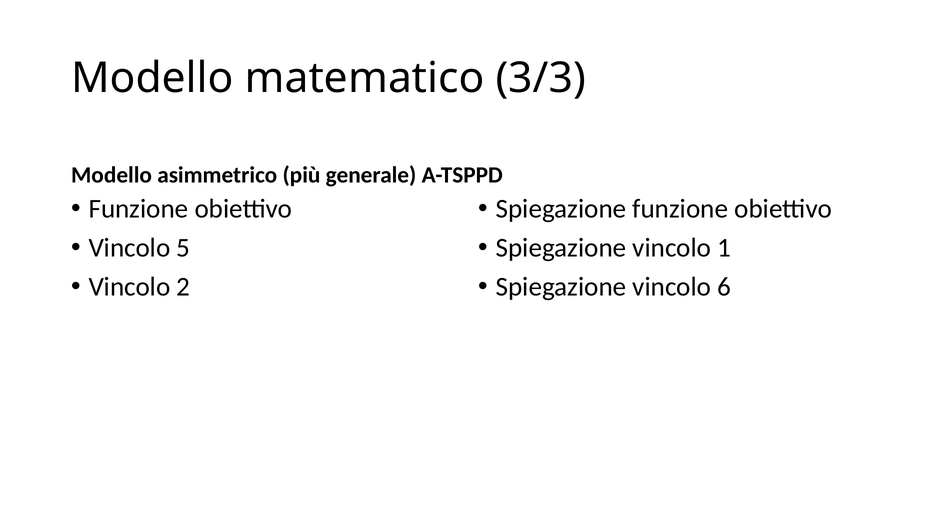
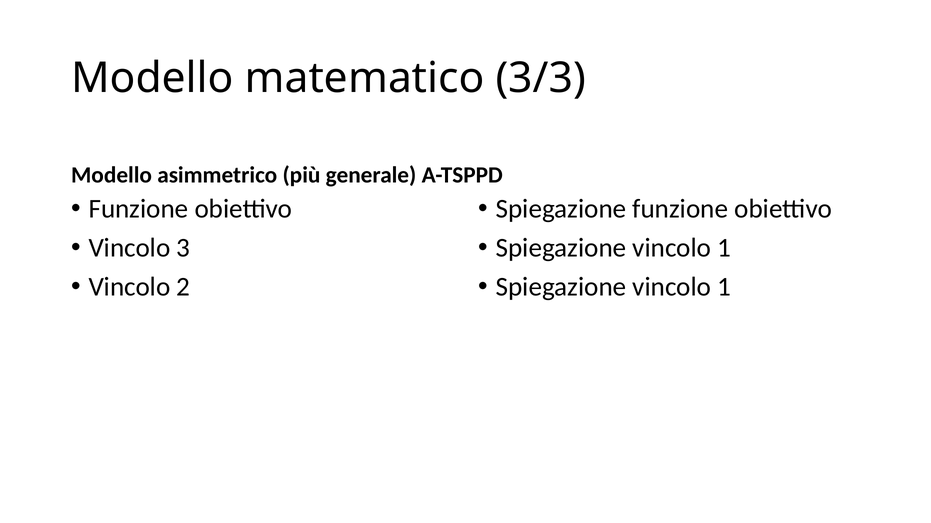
5: 5 -> 3 (183, 248)
6: 6 -> 1 (724, 287)
